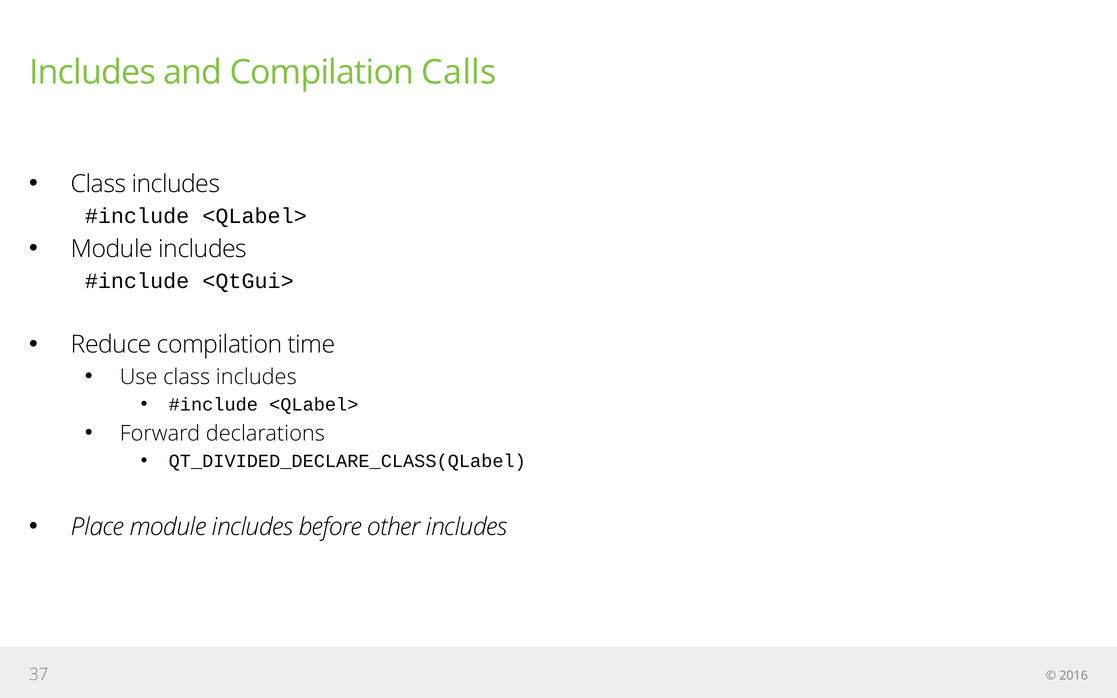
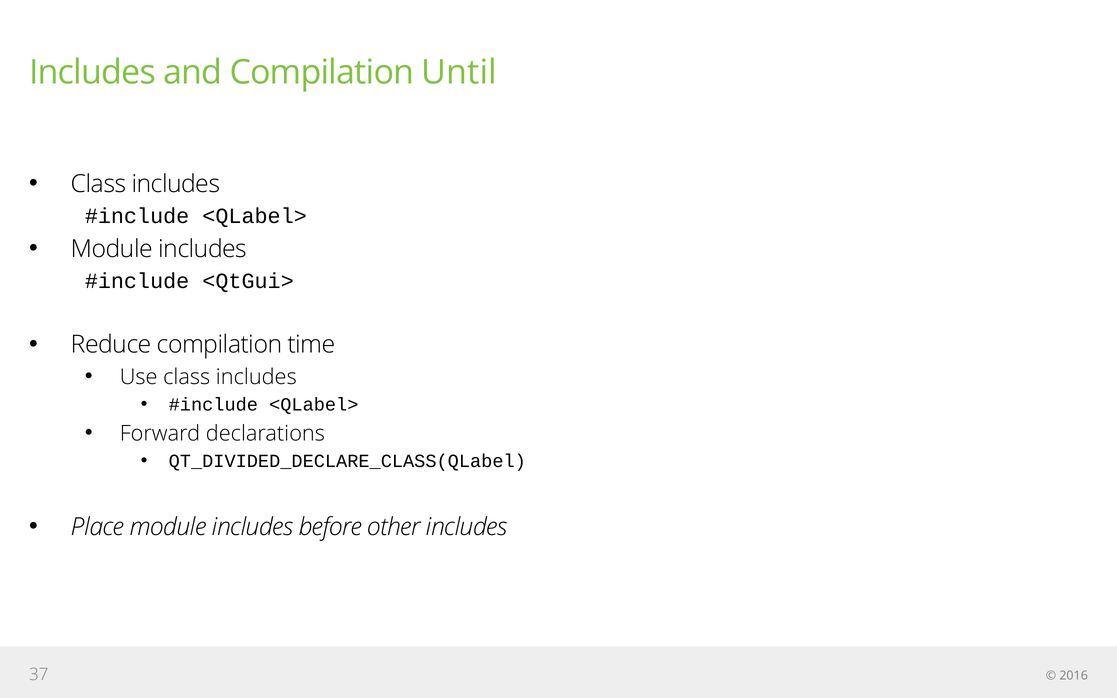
Calls: Calls -> Until (459, 73)
